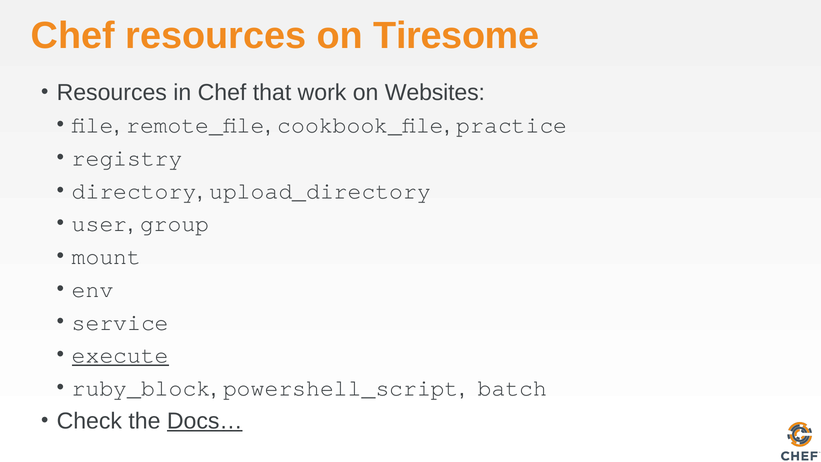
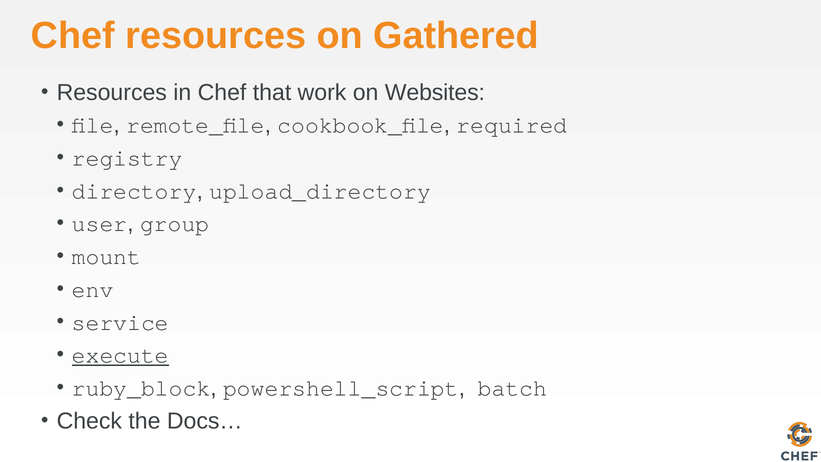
Tiresome: Tiresome -> Gathered (456, 36)
practice: practice -> required (512, 125)
Docs… underline: present -> none (205, 421)
